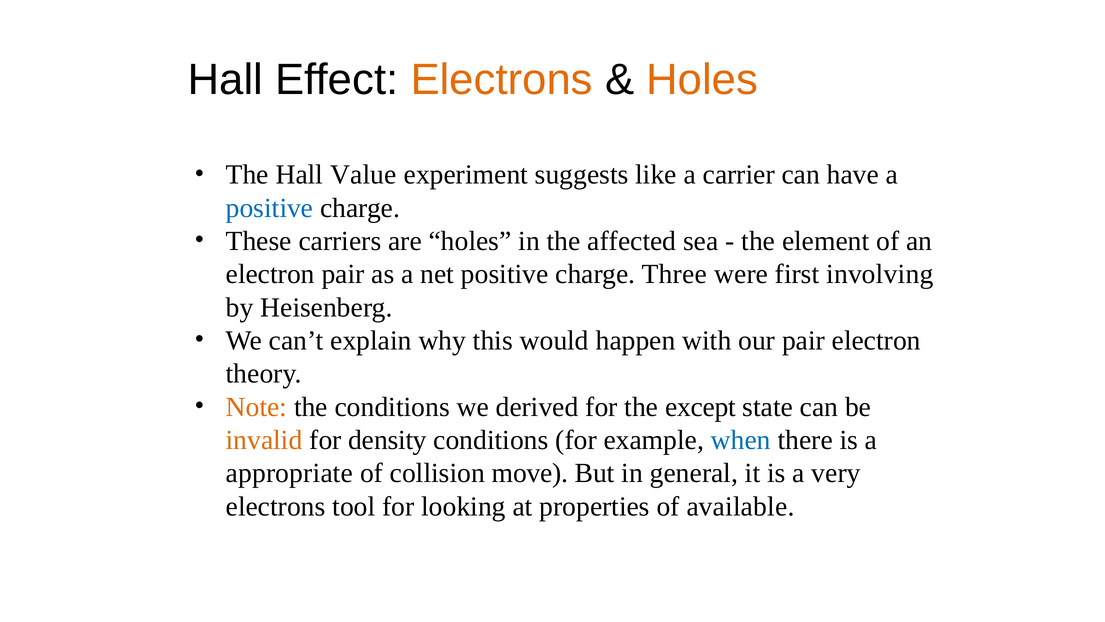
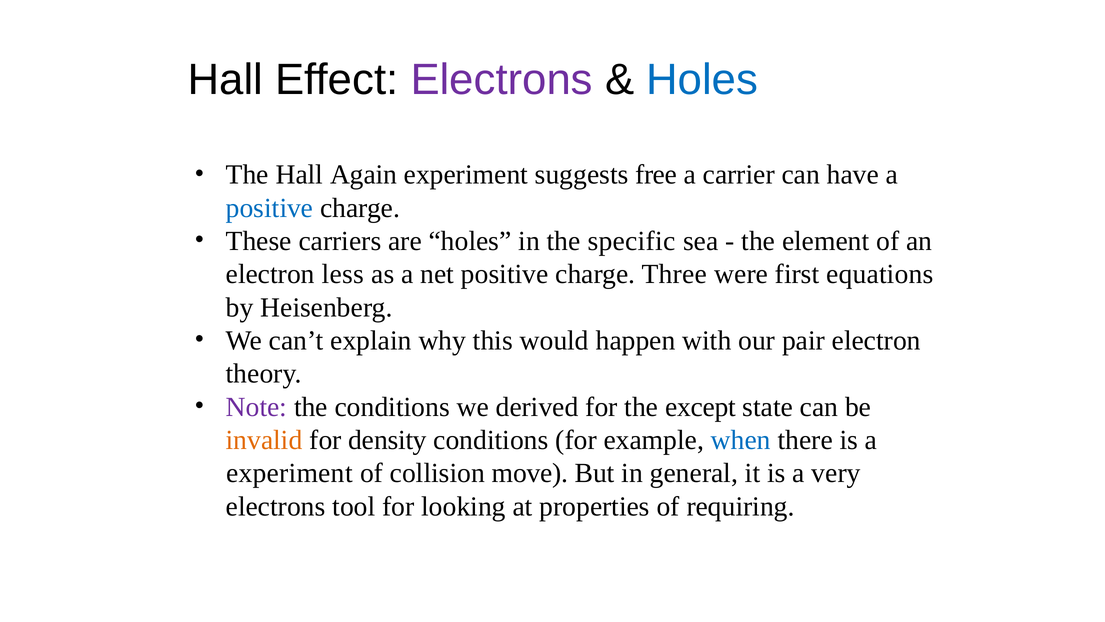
Electrons colour: orange -> purple (502, 80)
Holes colour: orange -> blue (702, 80)
Value: Value -> Again (363, 175)
like: like -> free (656, 175)
affected: affected -> specific (632, 241)
electron pair: pair -> less (343, 274)
involving: involving -> equations (880, 274)
Note colour: orange -> purple (256, 407)
appropriate: appropriate -> experiment (289, 473)
available: available -> requiring (741, 506)
